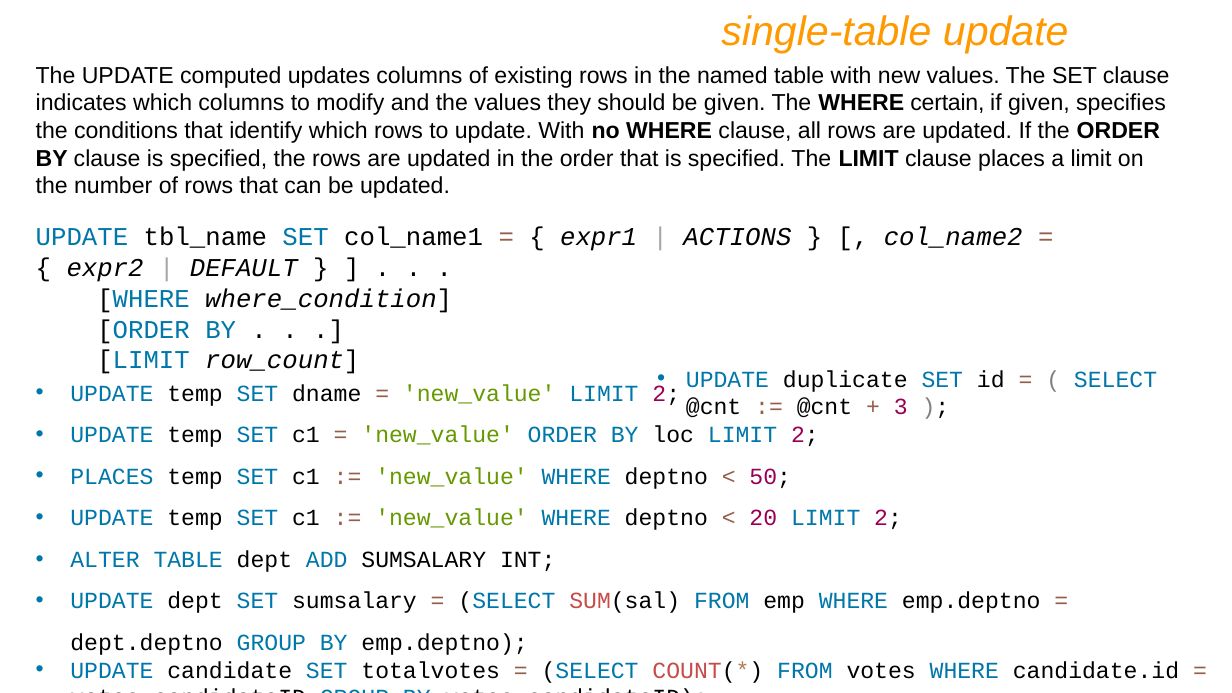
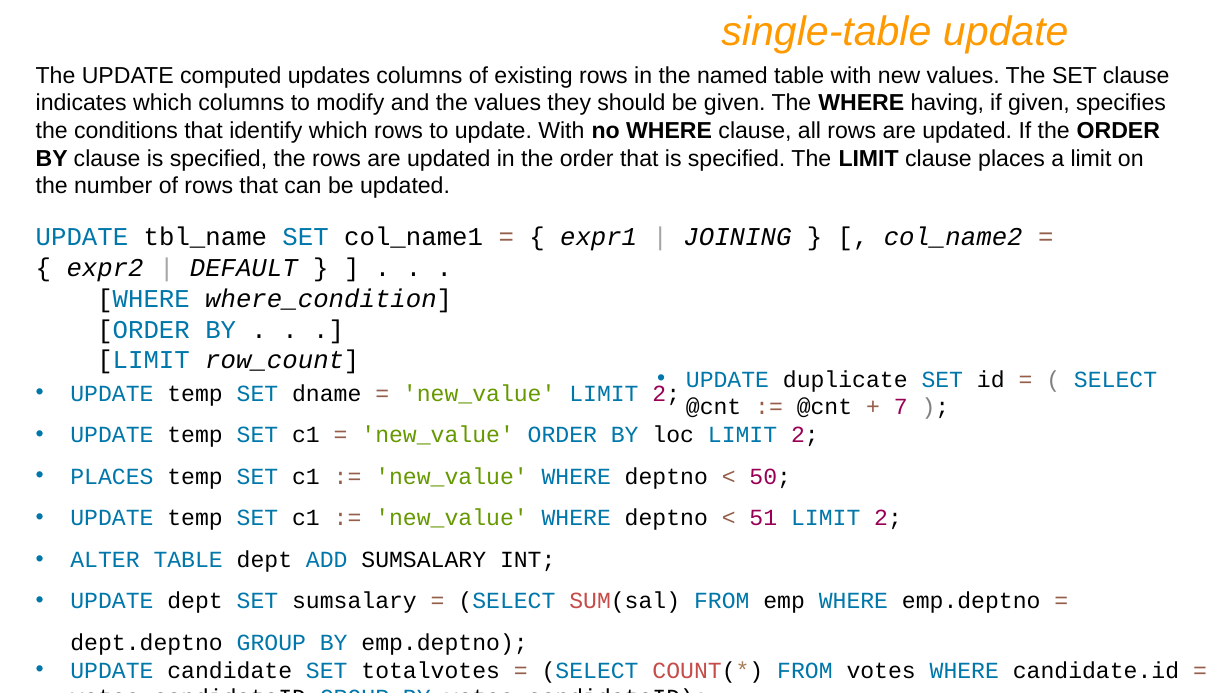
certain: certain -> having (947, 103)
ACTIONS: ACTIONS -> JOINING (737, 237)
3: 3 -> 7 (901, 407)
20: 20 -> 51 (763, 518)
